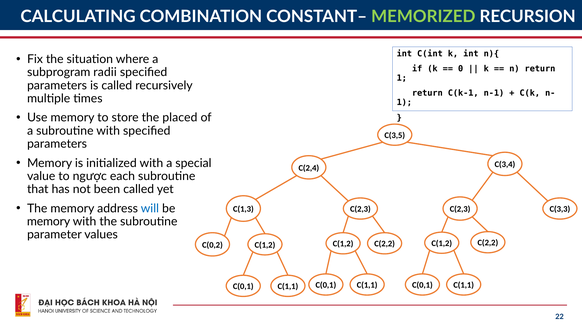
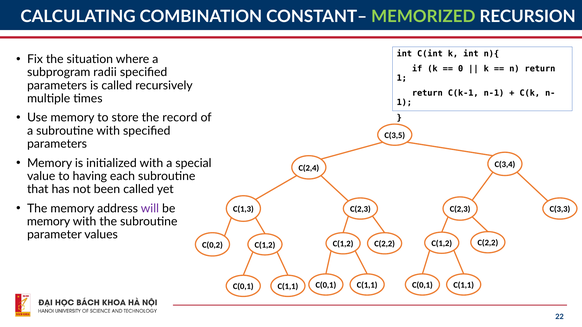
placed: placed -> record (180, 118)
ngược: ngược -> having (90, 176)
will colour: blue -> purple (150, 209)
